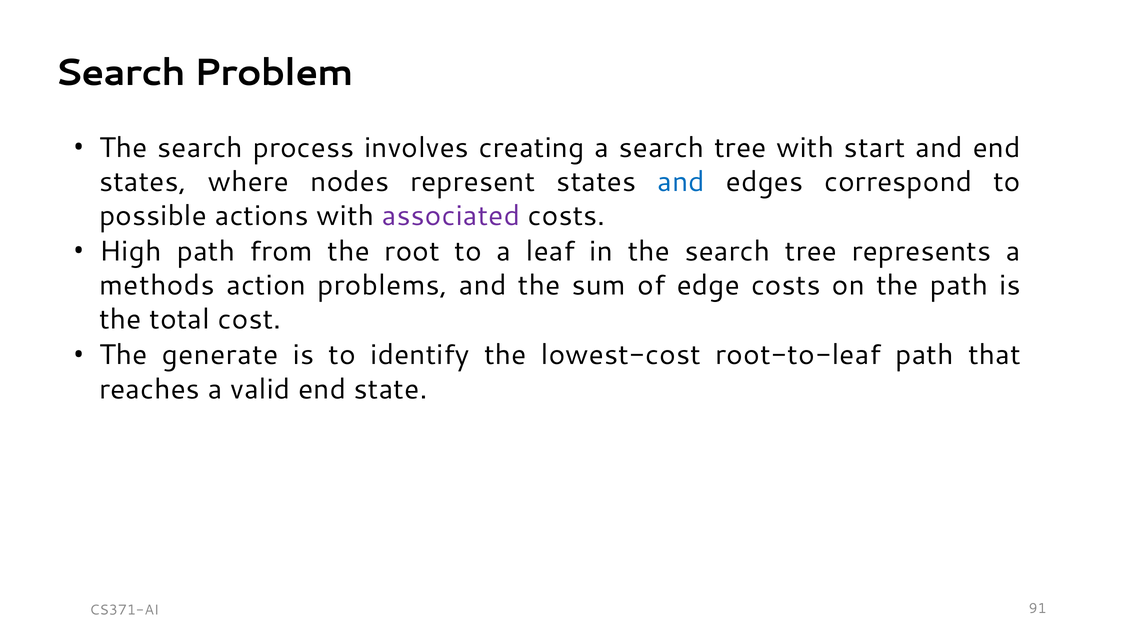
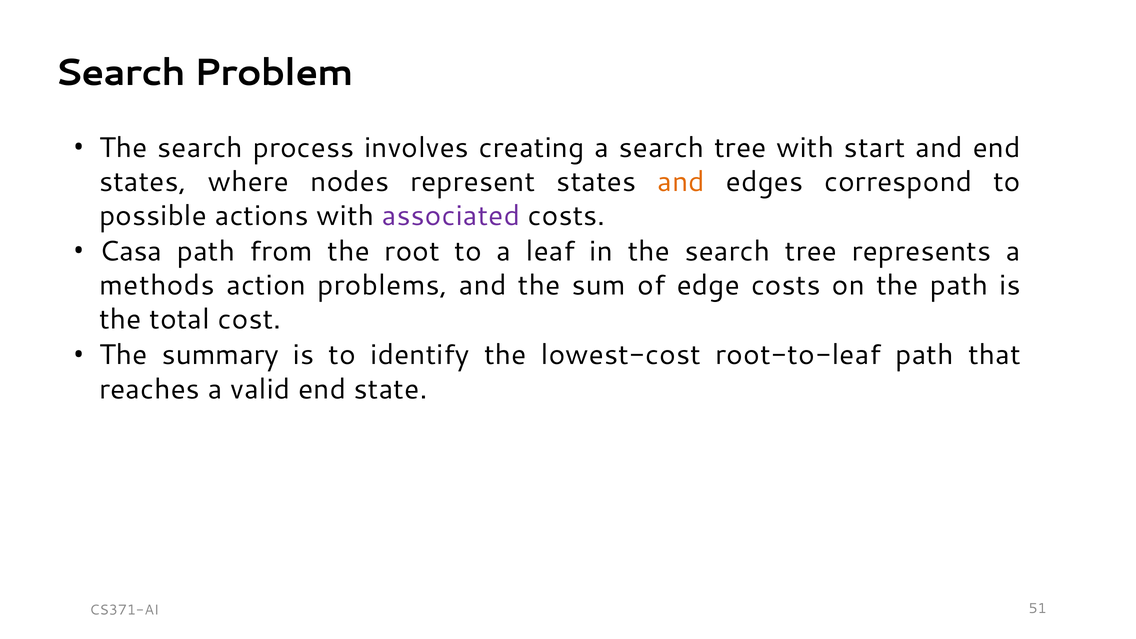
and colour: blue -> orange (681, 182)
High: High -> Casa (131, 251)
generate: generate -> summary (220, 355)
91: 91 -> 51 (1038, 609)
